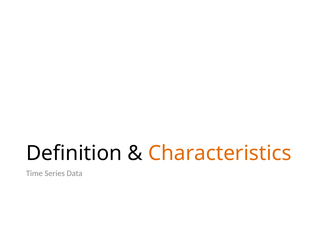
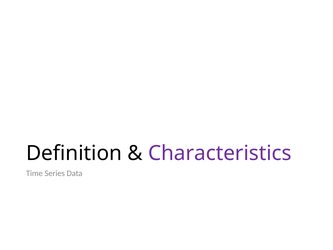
Characteristics colour: orange -> purple (220, 153)
